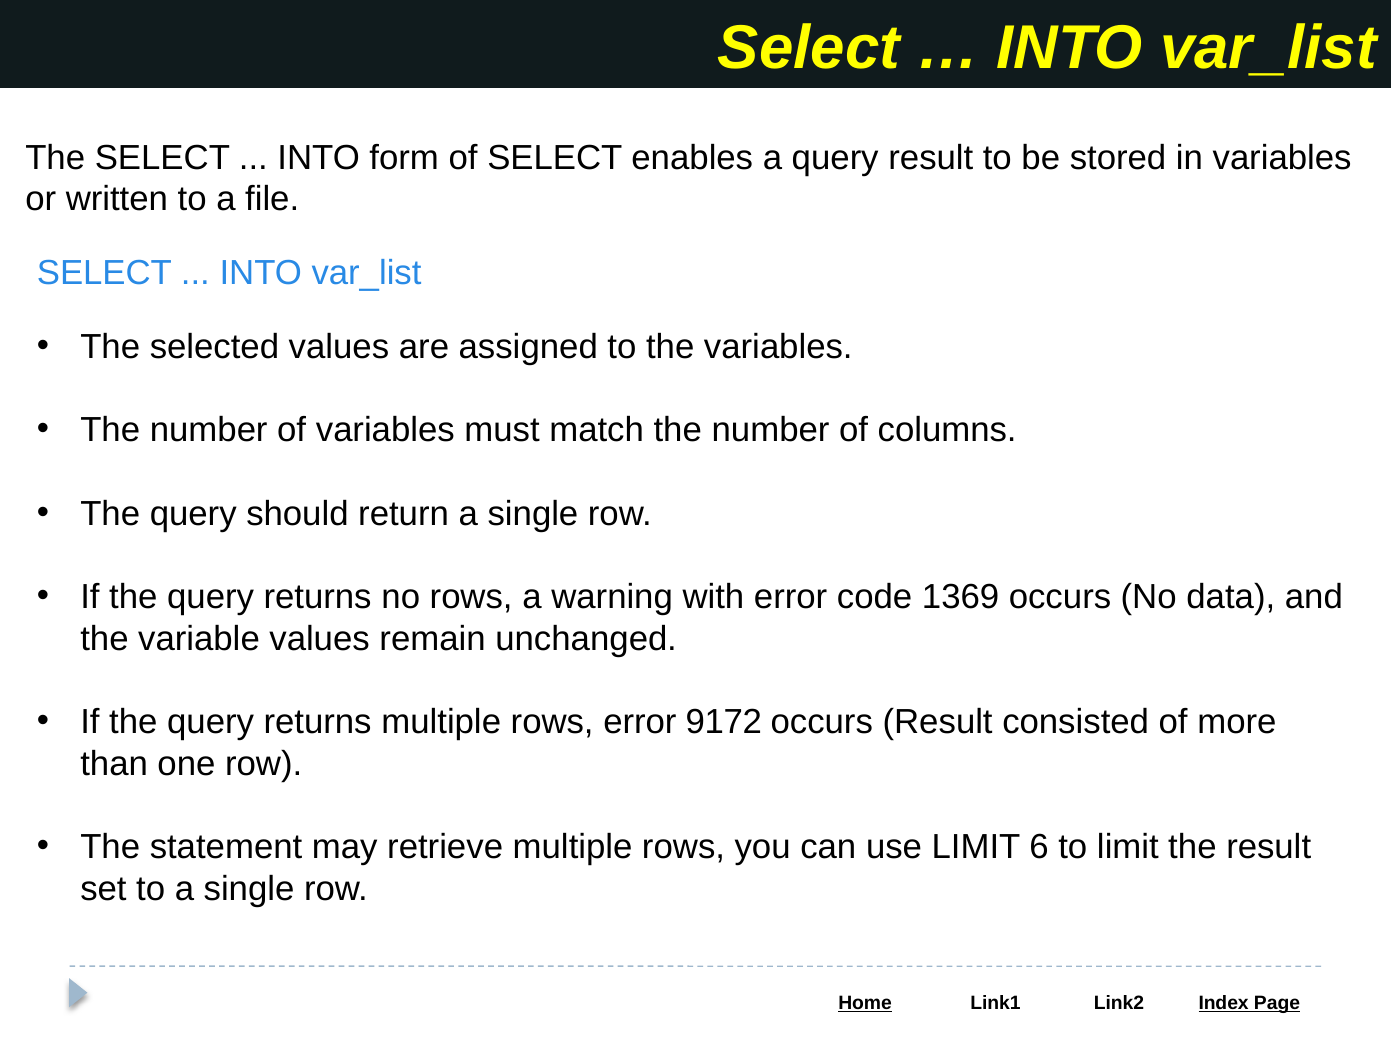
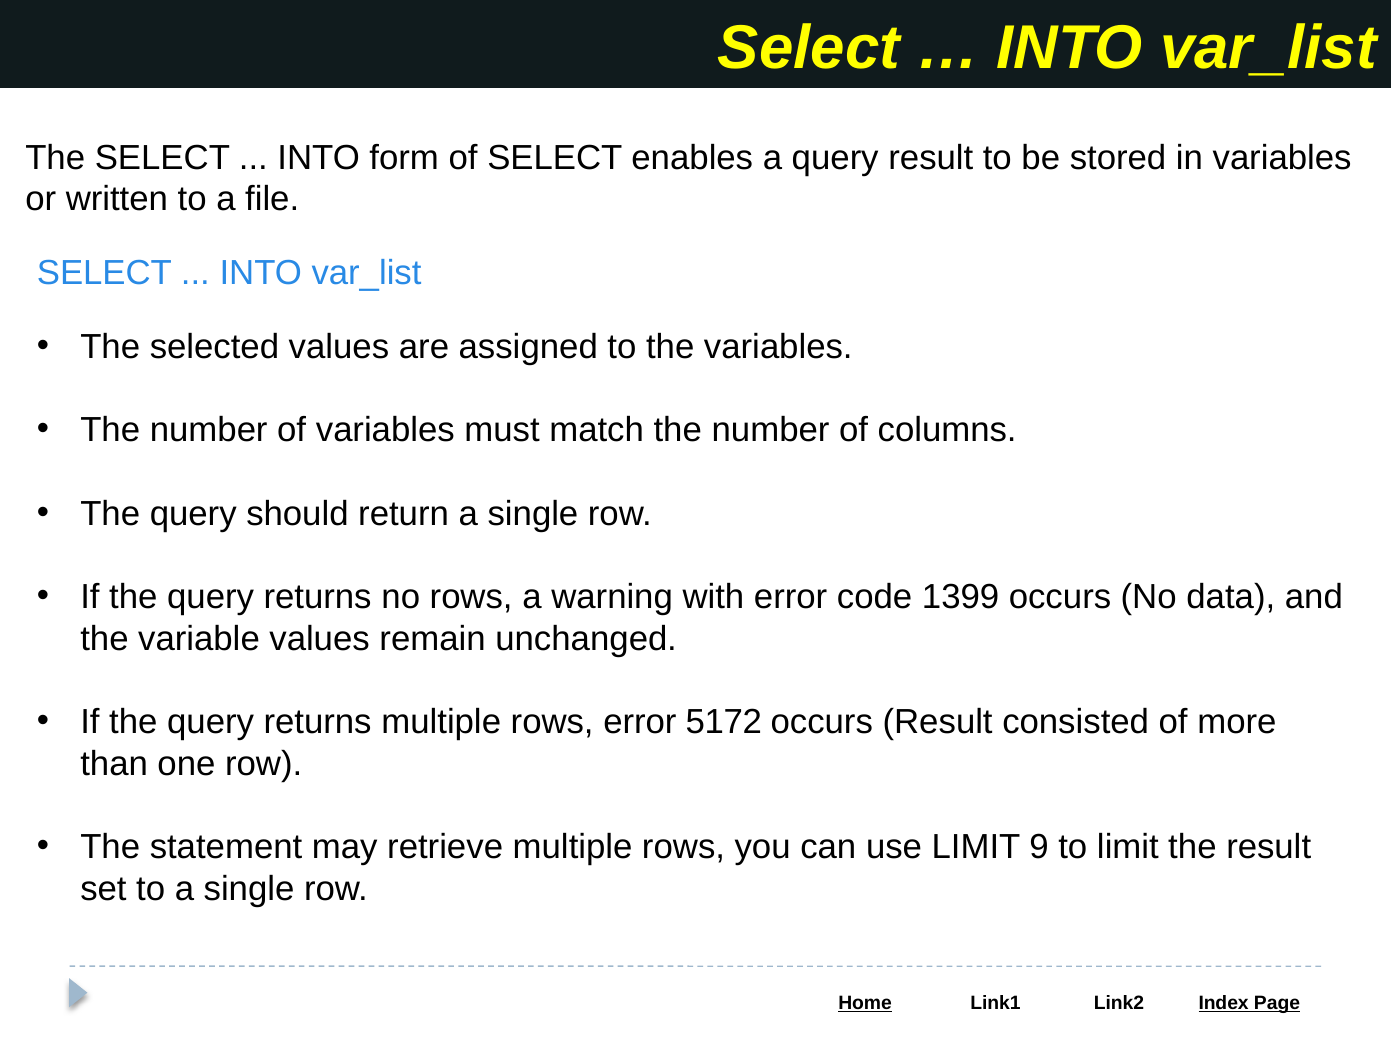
1369: 1369 -> 1399 (961, 597)
9172: 9172 -> 5172 (724, 722)
6: 6 -> 9 (1039, 848)
